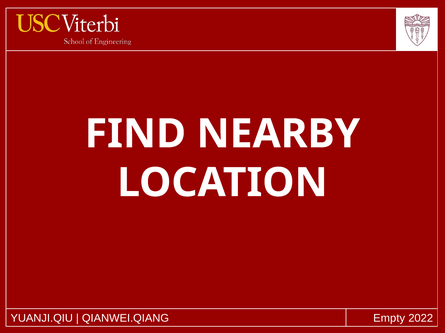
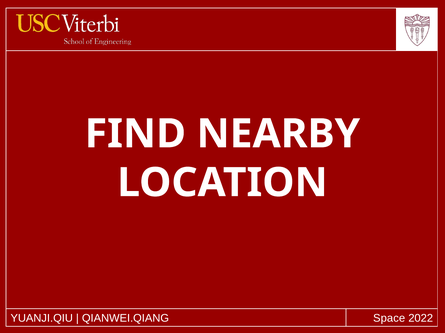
Empty: Empty -> Space (389, 319)
